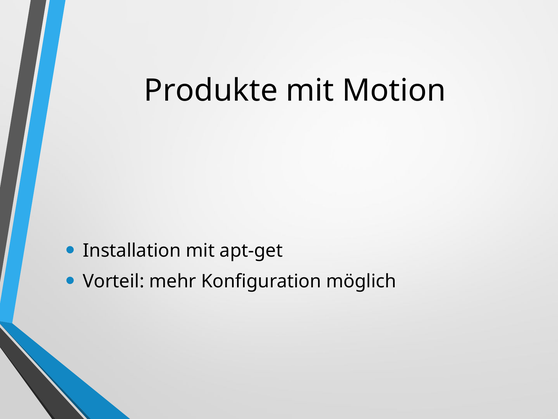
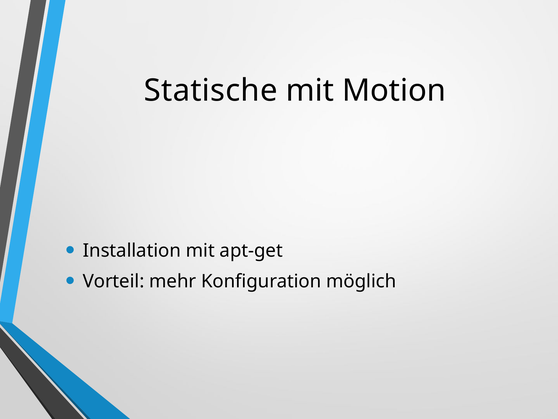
Produkte: Produkte -> Statische (211, 90)
